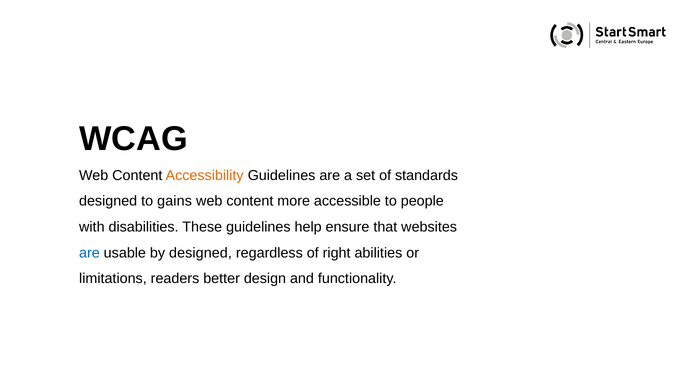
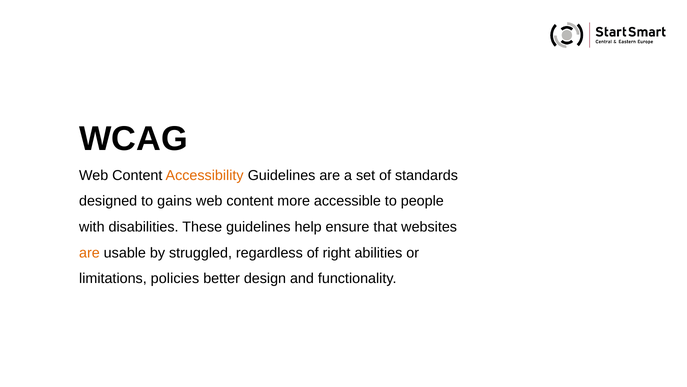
are colour: blue -> orange (89, 252)
by designed: designed -> struggled (201, 252)
readers: readers -> policies (175, 278)
